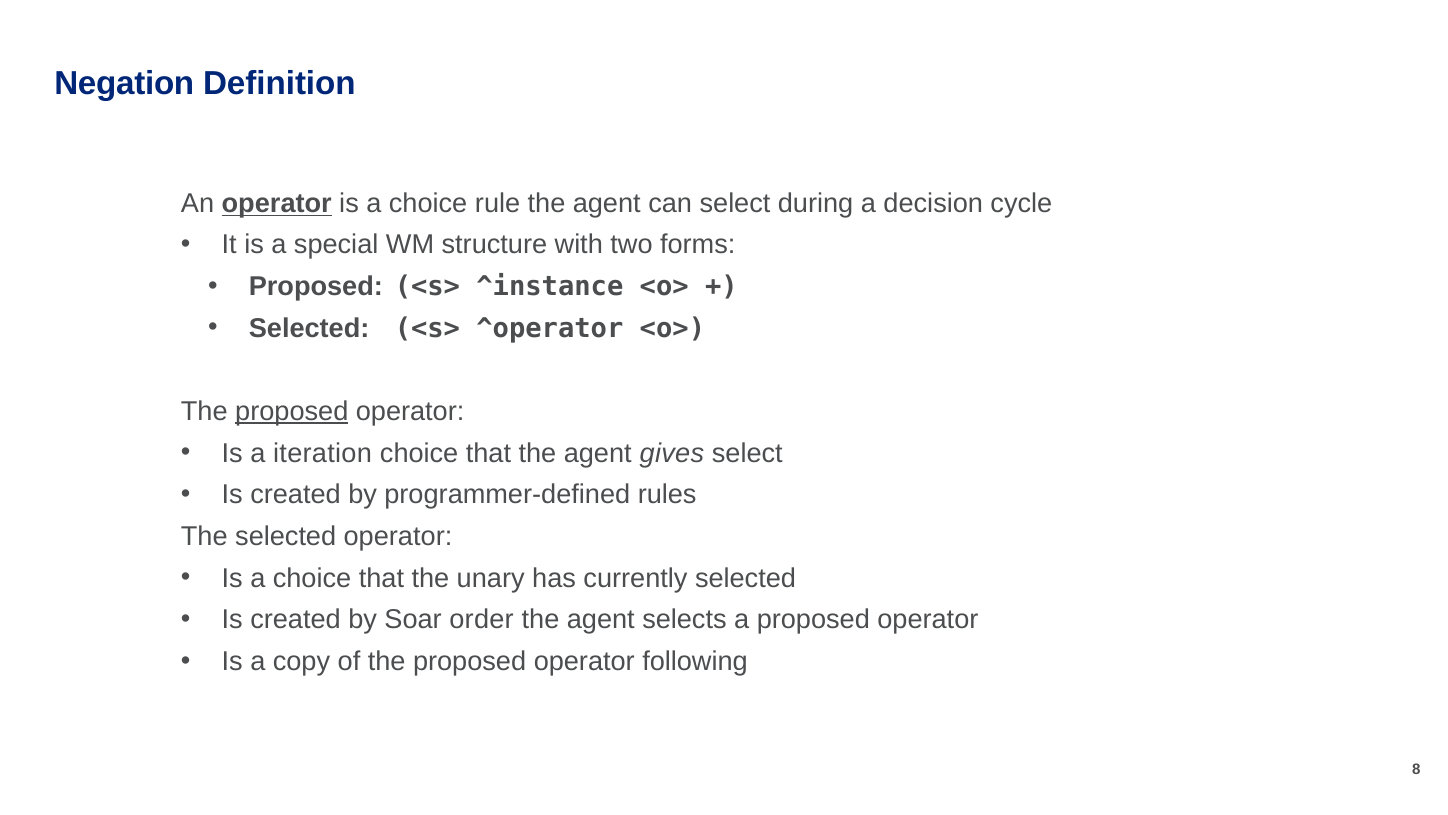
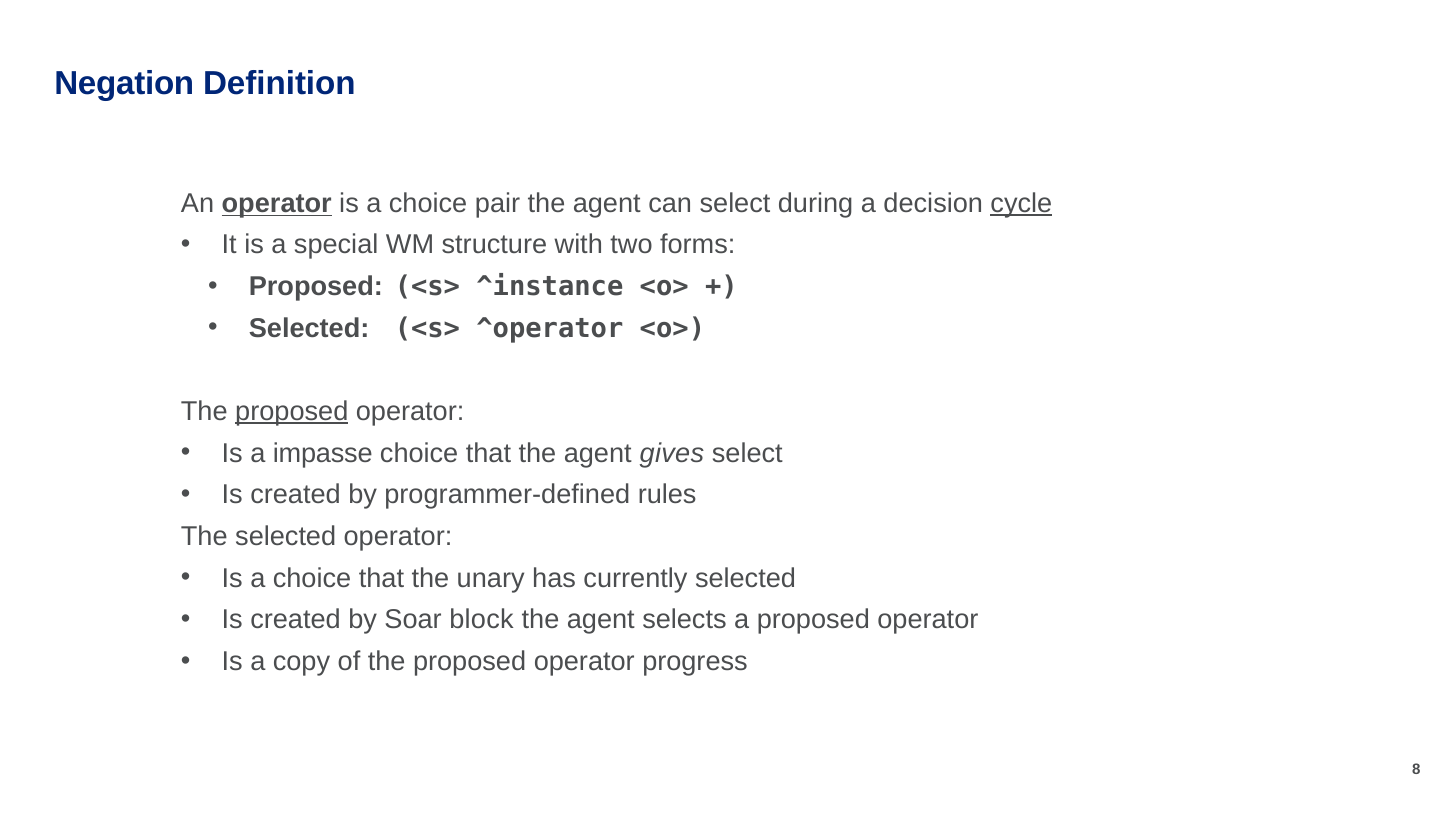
rule: rule -> pair (498, 203)
cycle underline: none -> present (1021, 203)
iteration: iteration -> impasse (323, 453)
order: order -> block (482, 620)
following: following -> progress (695, 661)
